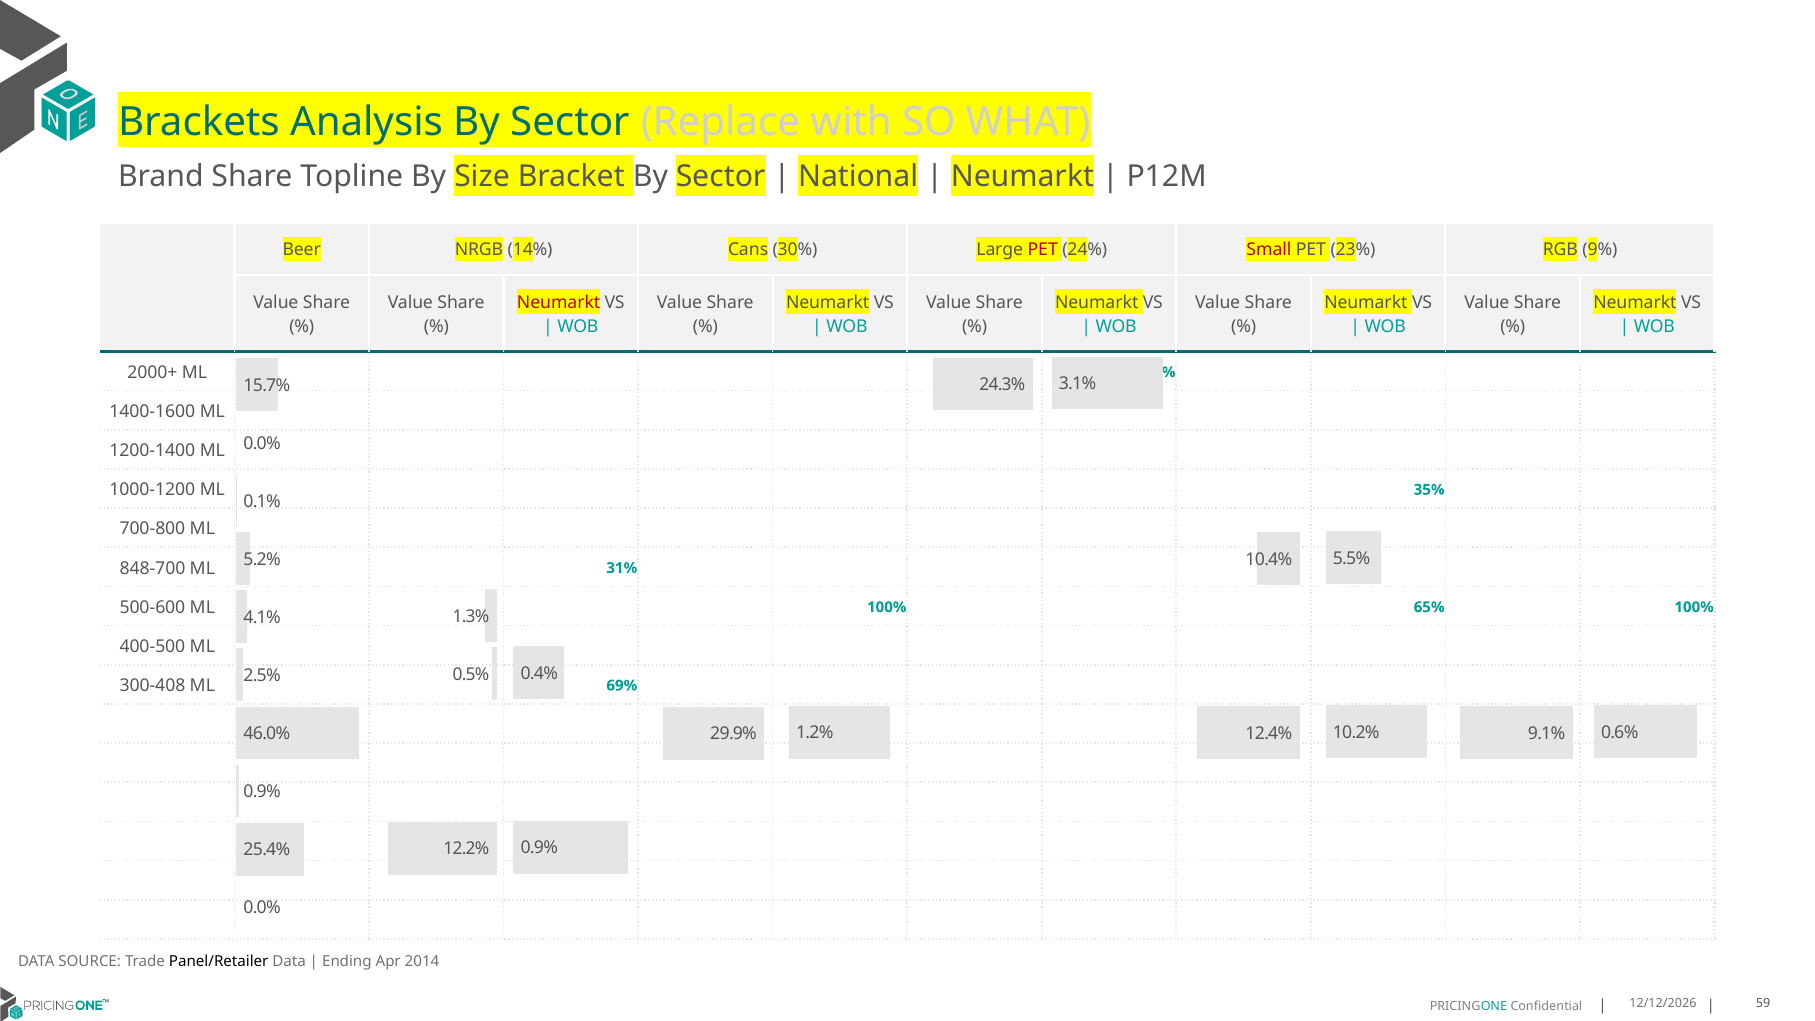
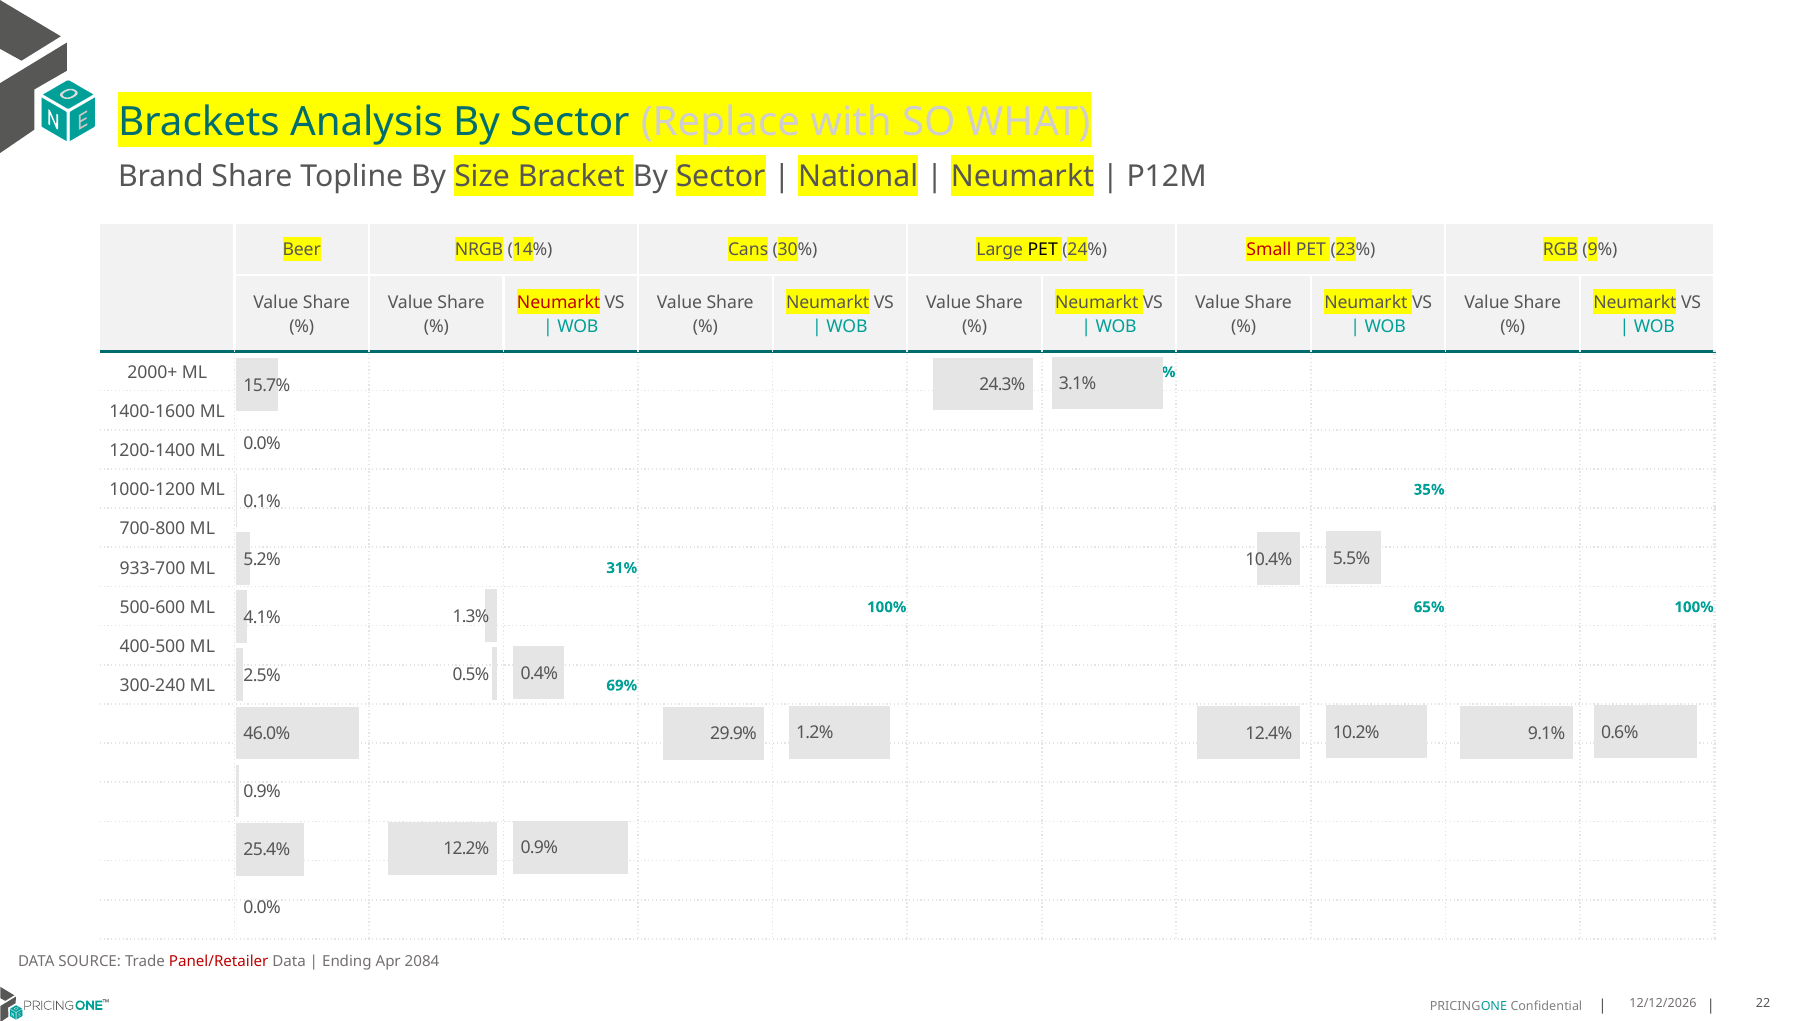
PET colour: red -> black (1043, 250)
848-700: 848-700 -> 933-700 (152, 568)
300-408: 300-408 -> 300-240 (152, 686)
Panel/Retailer colour: black -> red (219, 962)
2014: 2014 -> 2084 (422, 962)
59: 59 -> 22 (1763, 1004)
